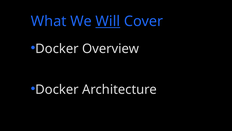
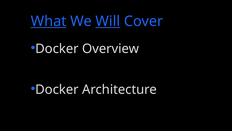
What underline: none -> present (49, 21)
